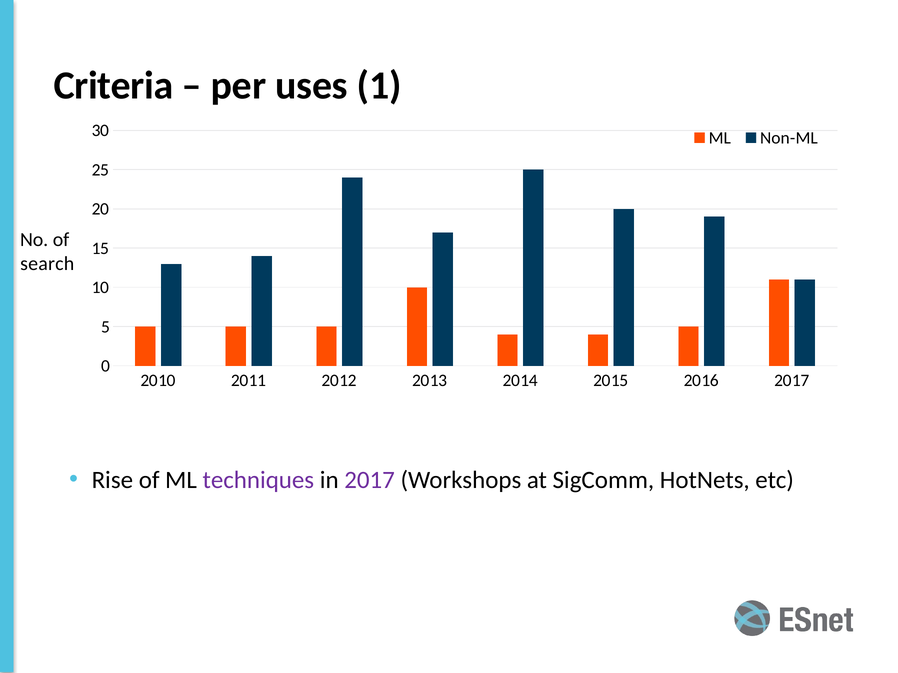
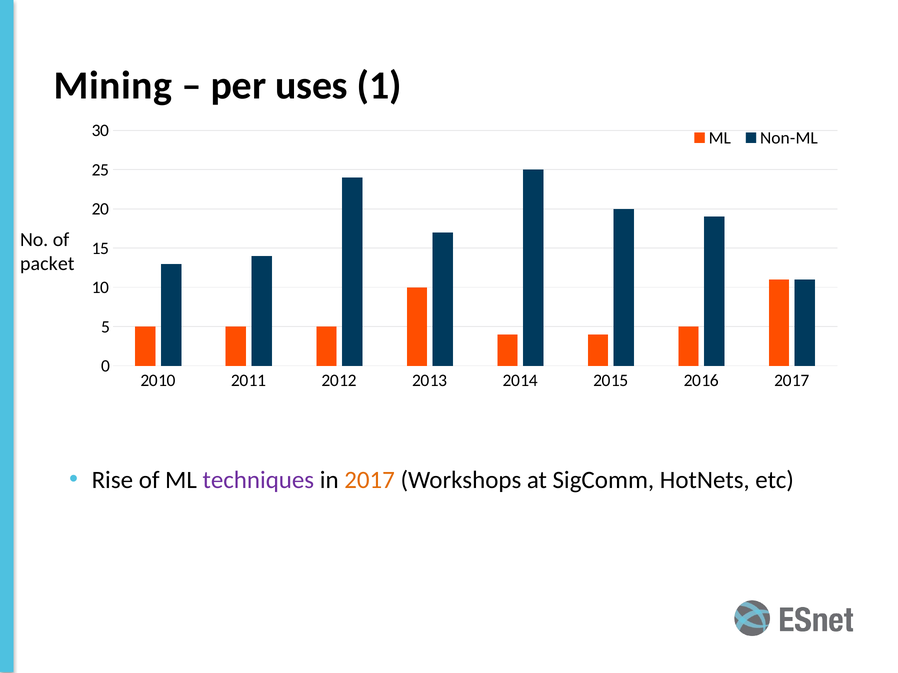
Criteria: Criteria -> Mining (113, 86)
search: search -> packet (47, 264)
2017 colour: purple -> orange (370, 480)
